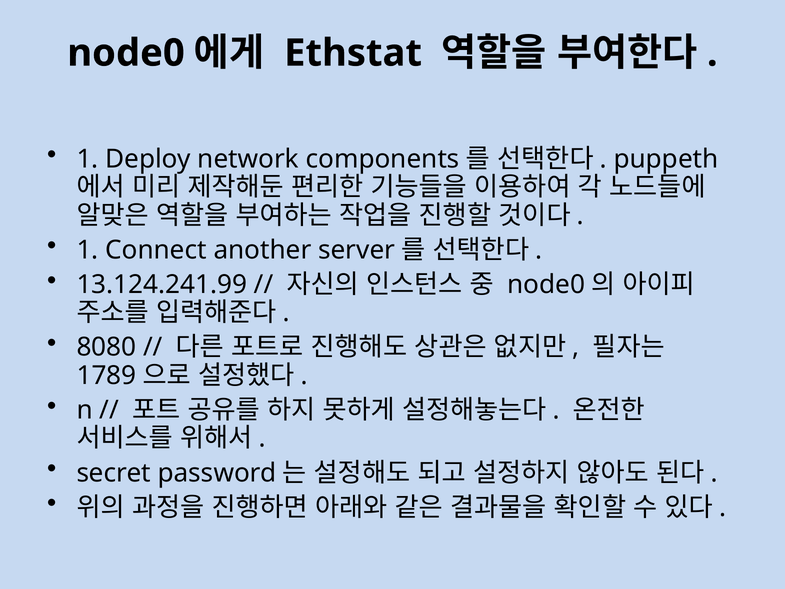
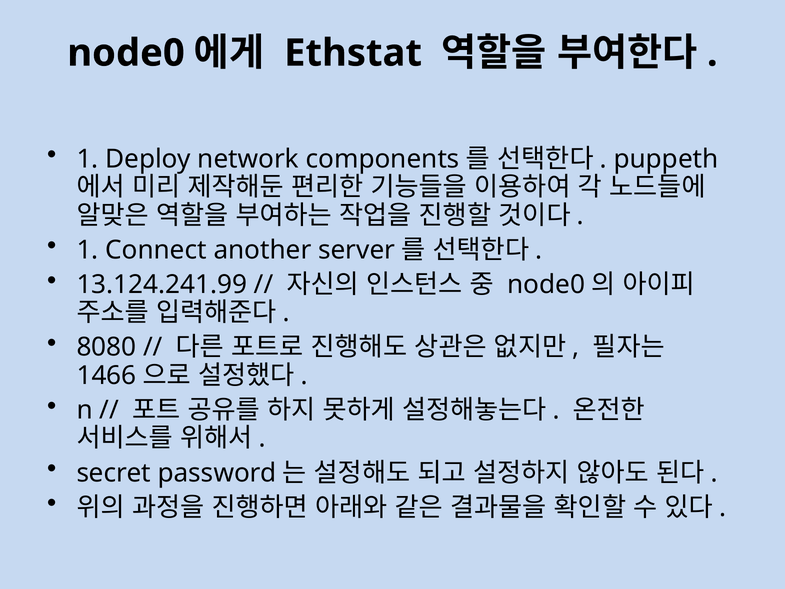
1789: 1789 -> 1466 (106, 375)
